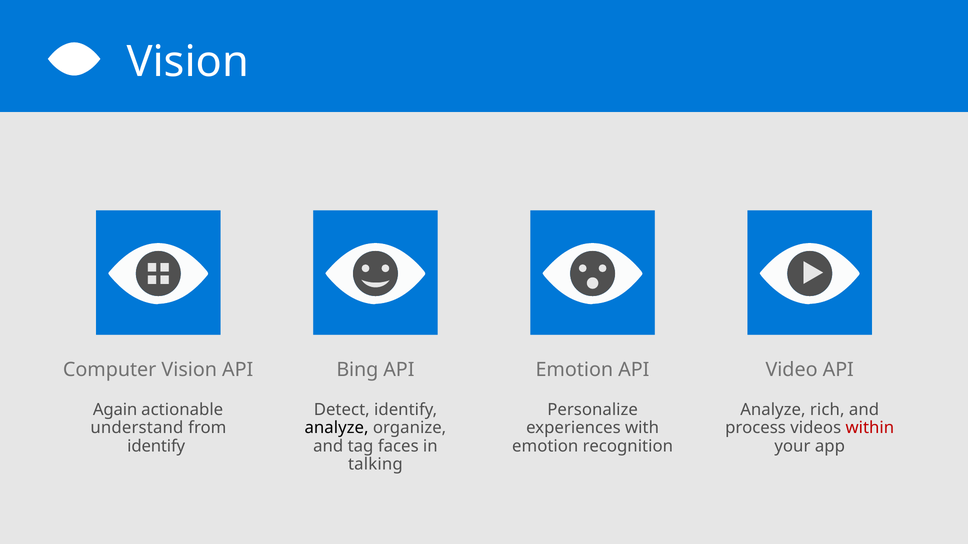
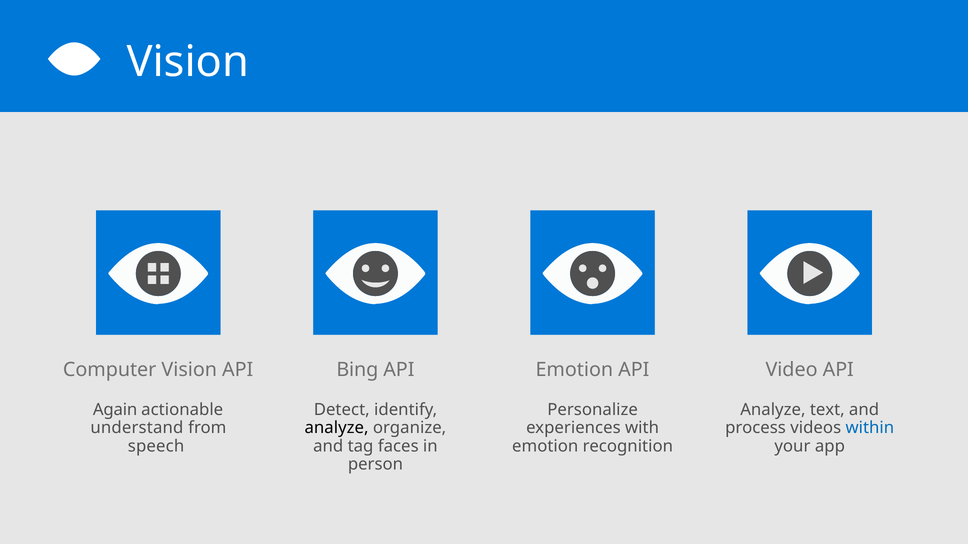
rich: rich -> text (827, 410)
within colour: red -> blue (870, 428)
identify: identify -> speech (156, 446)
talking: talking -> person (375, 465)
